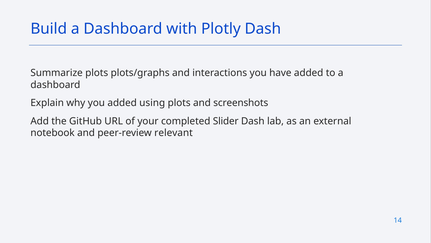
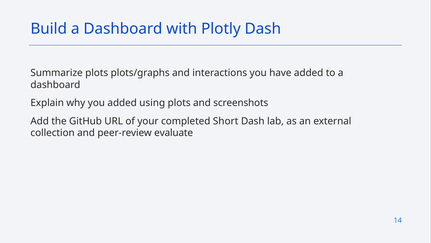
Slider: Slider -> Short (226, 121)
notebook: notebook -> collection (53, 133)
relevant: relevant -> evaluate (174, 133)
